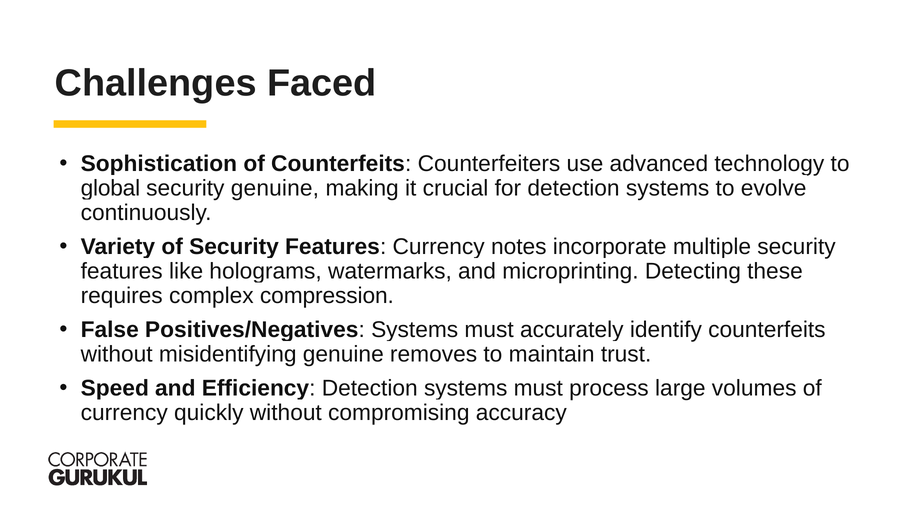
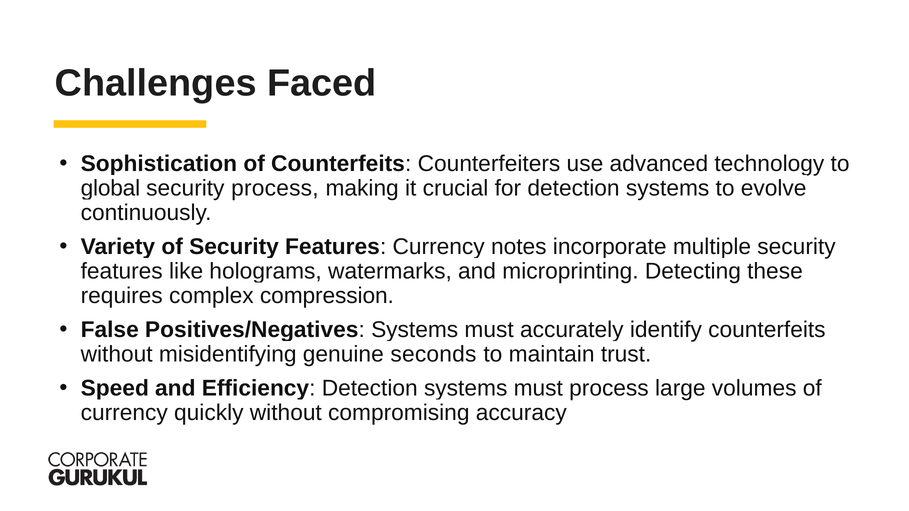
security genuine: genuine -> process (275, 188)
removes: removes -> seconds (433, 354)
